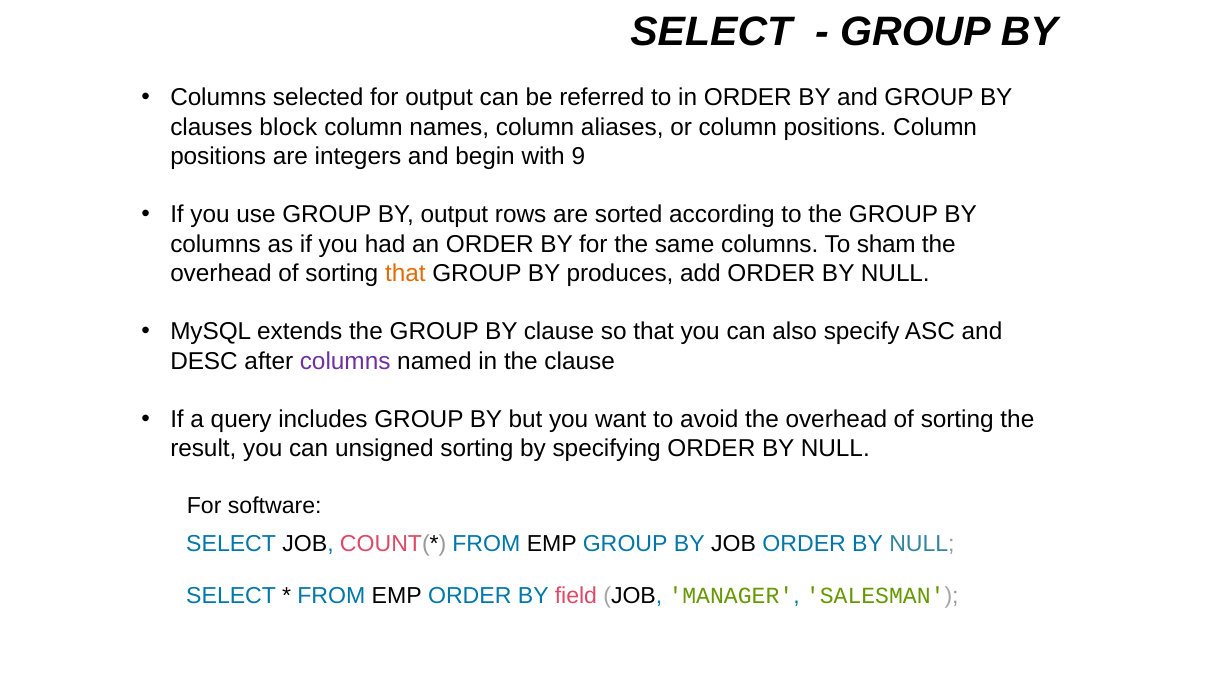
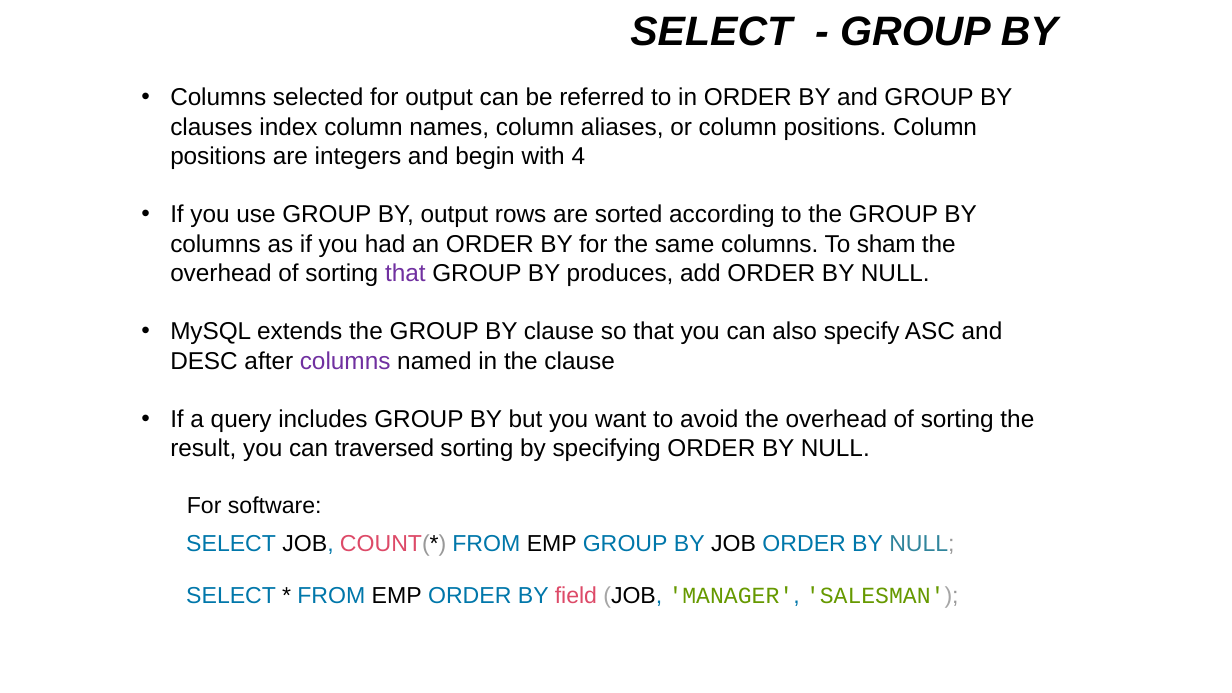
block: block -> index (288, 127)
9: 9 -> 4 (578, 156)
that colour: orange -> purple (405, 273)
unsigned: unsigned -> traversed (384, 449)
